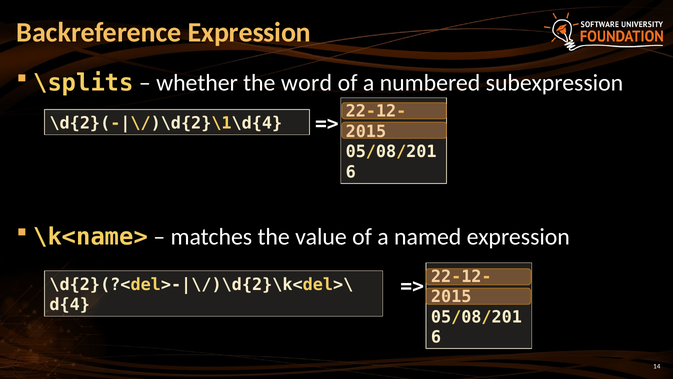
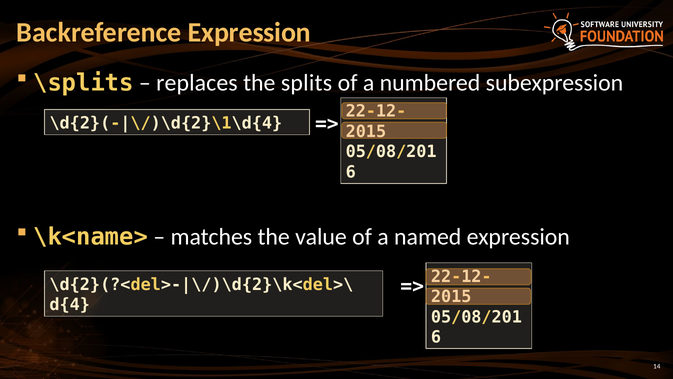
whether: whether -> replaces (197, 83)
word: word -> splits (307, 83)
